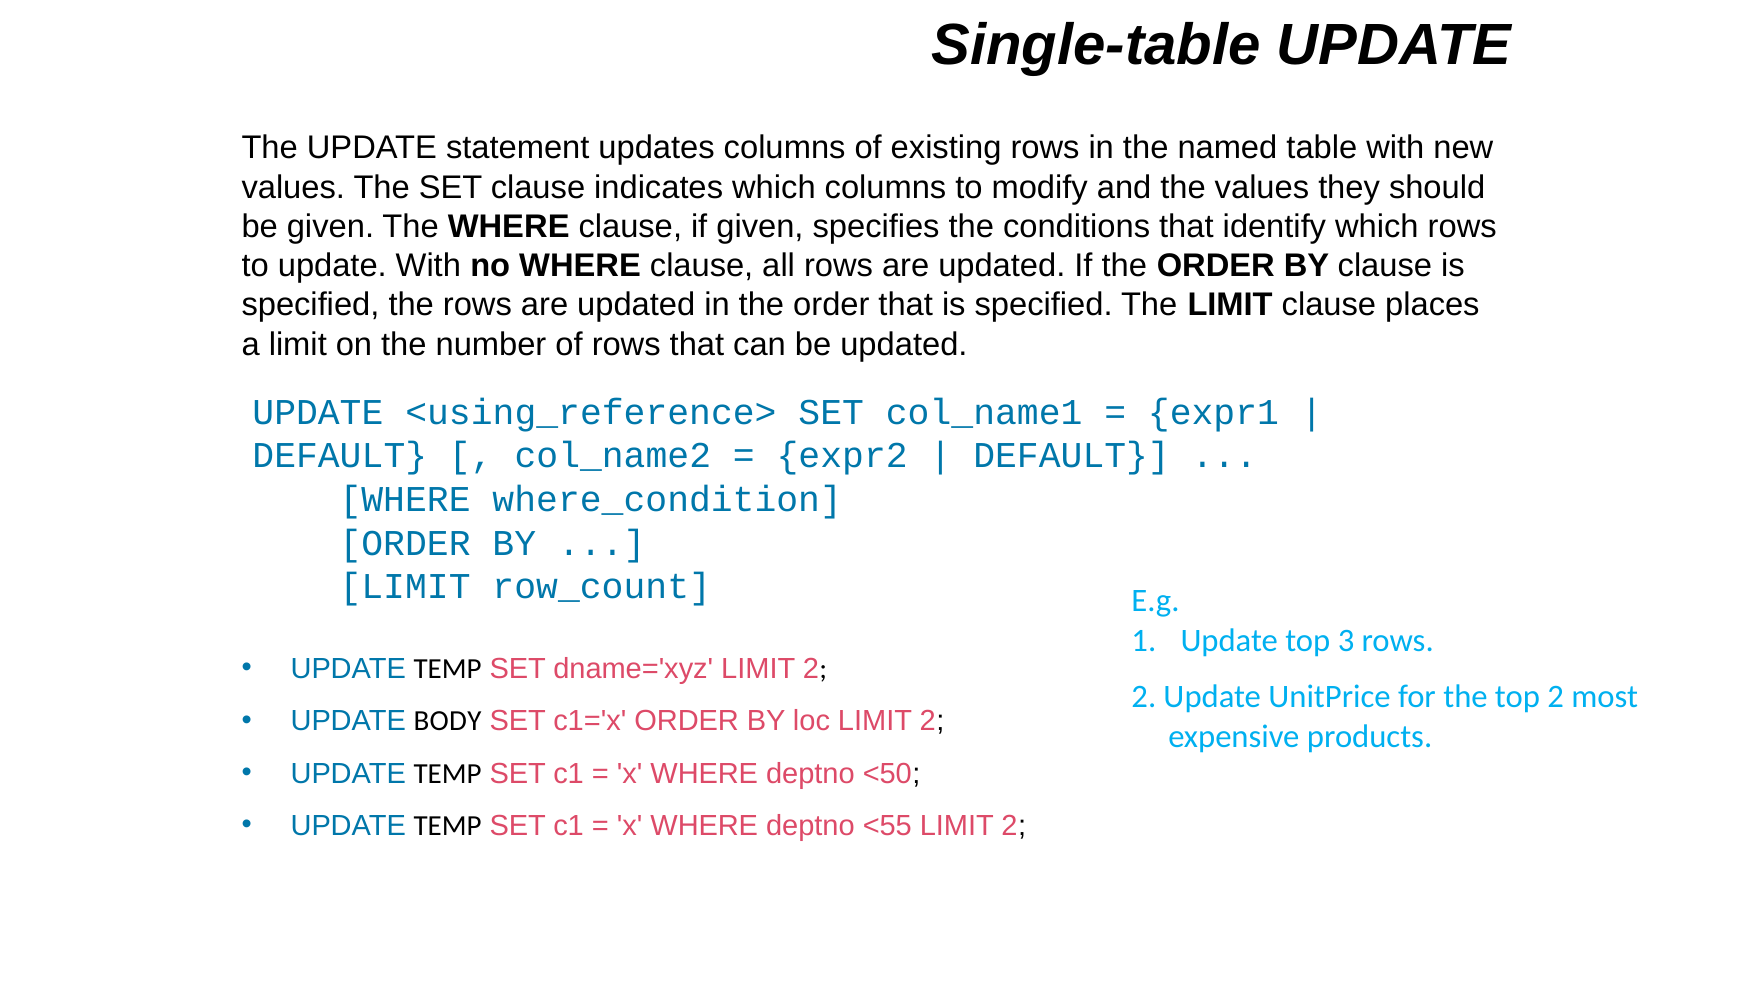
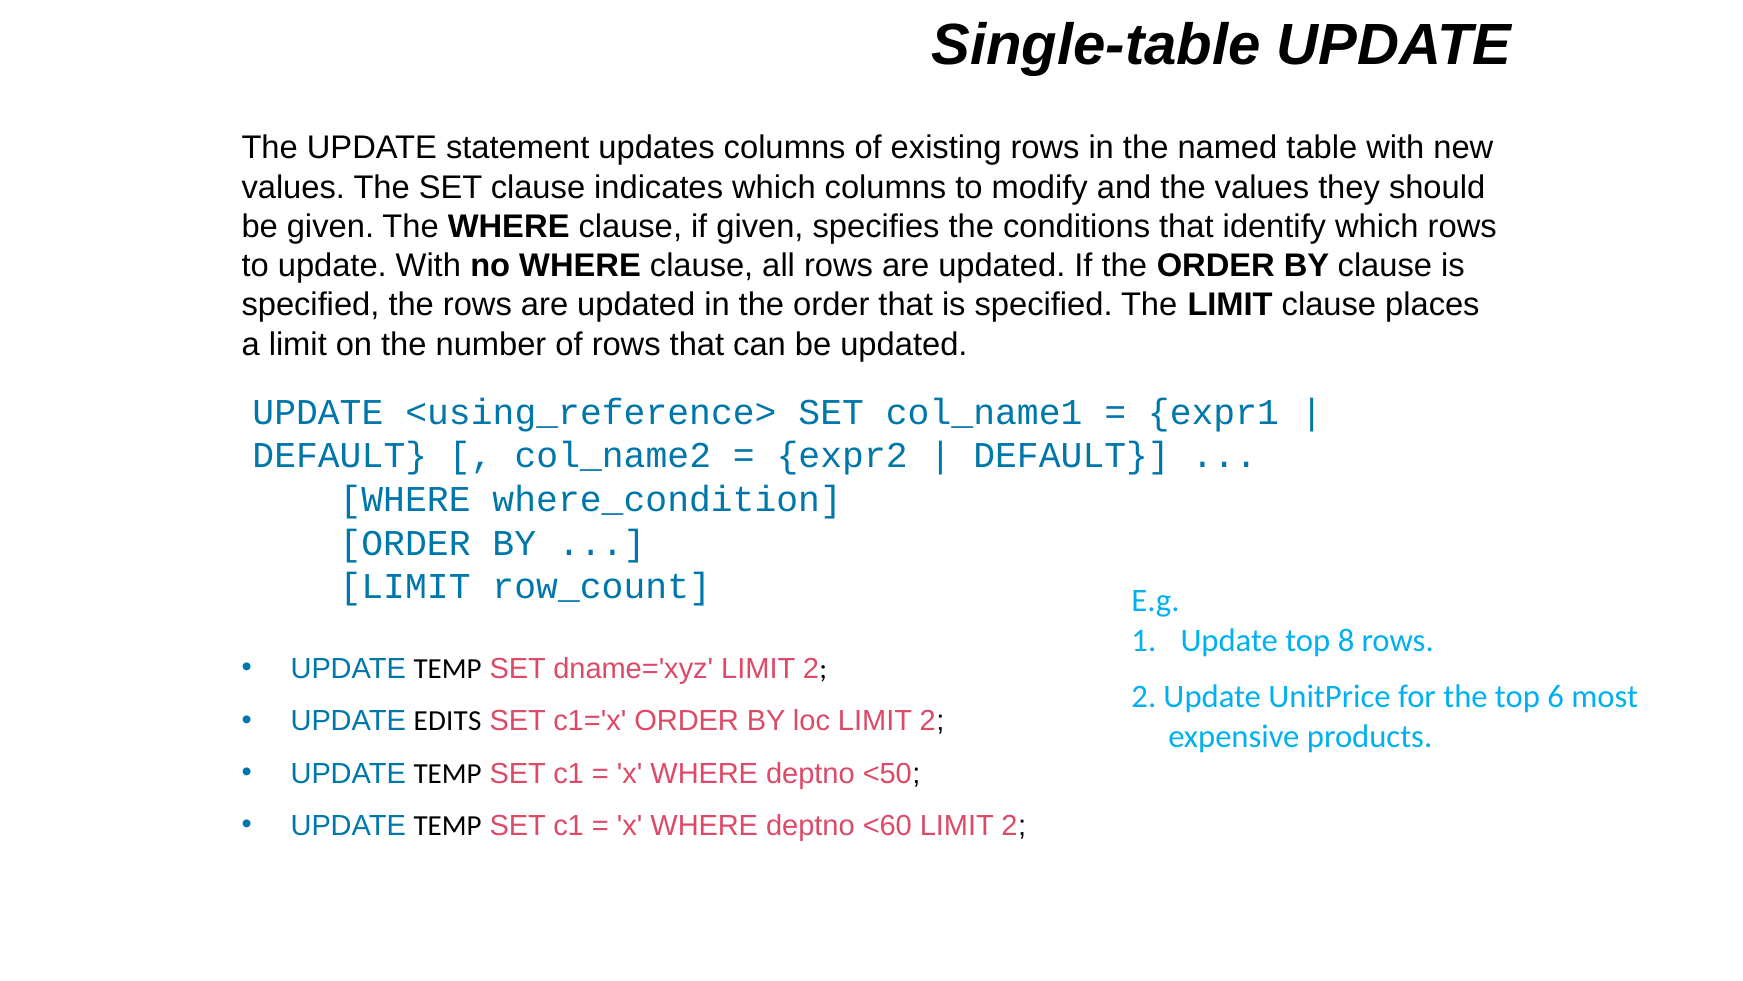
3: 3 -> 8 (1346, 640)
top 2: 2 -> 6 (1556, 697)
BODY: BODY -> EDITS (448, 721)
<55: <55 -> <60 (887, 825)
